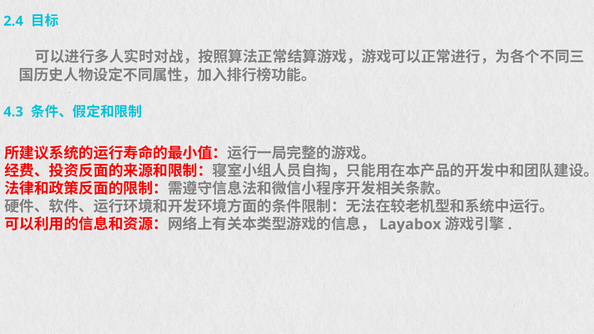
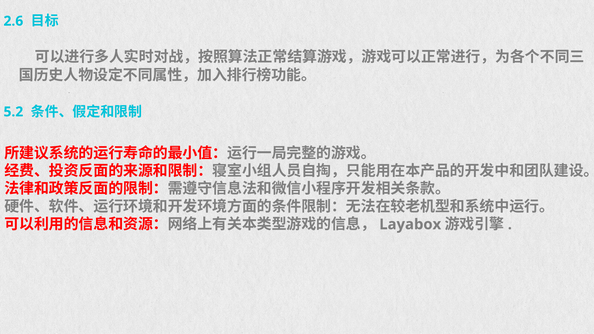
2.4: 2.4 -> 2.6 (13, 21)
4.3: 4.3 -> 5.2 (13, 112)
